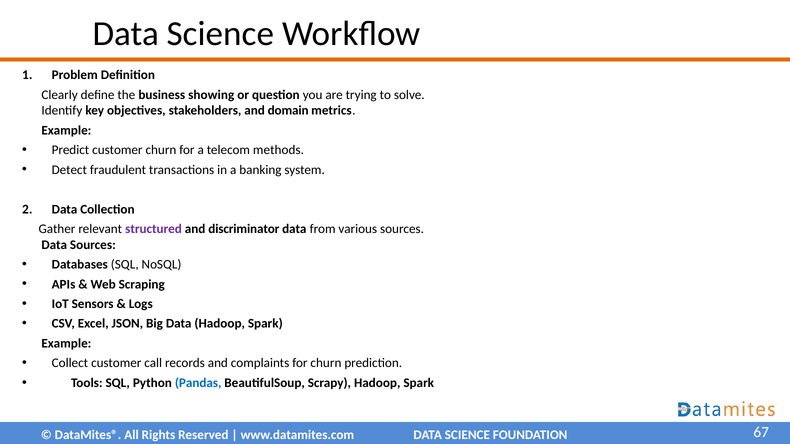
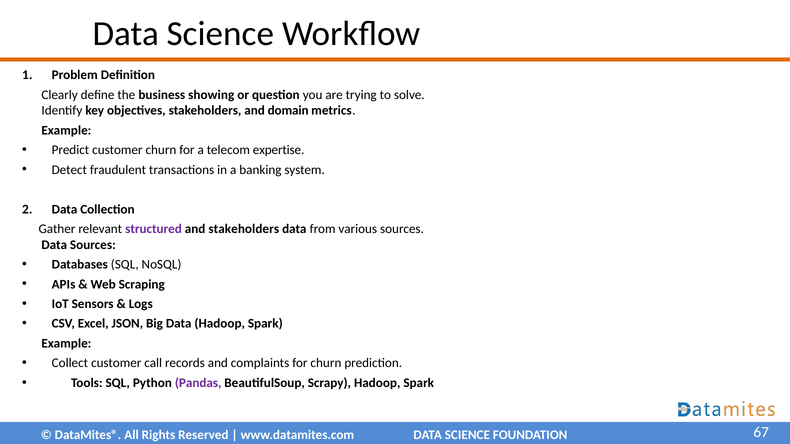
methods: methods -> expertise (279, 150)
and discriminator: discriminator -> stakeholders (244, 229)
Pandas colour: blue -> purple (198, 383)
